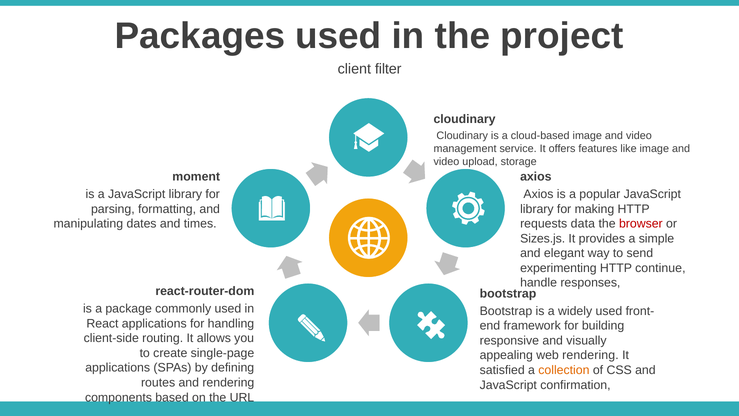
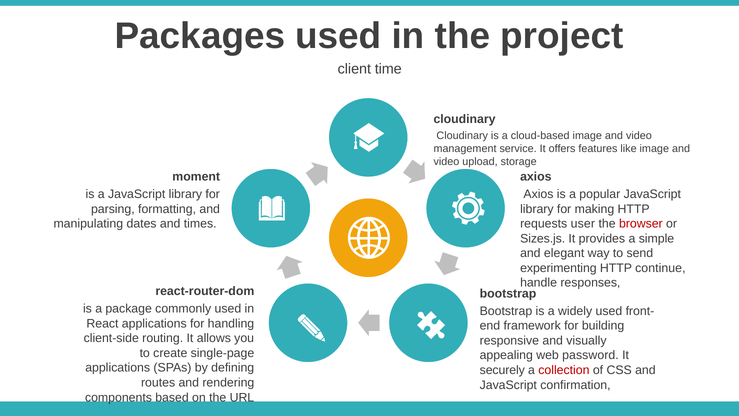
filter: filter -> time (388, 69)
data: data -> user (583, 224)
web rendering: rendering -> password (590, 355)
satisfied: satisfied -> securely (502, 370)
collection colour: orange -> red (564, 370)
